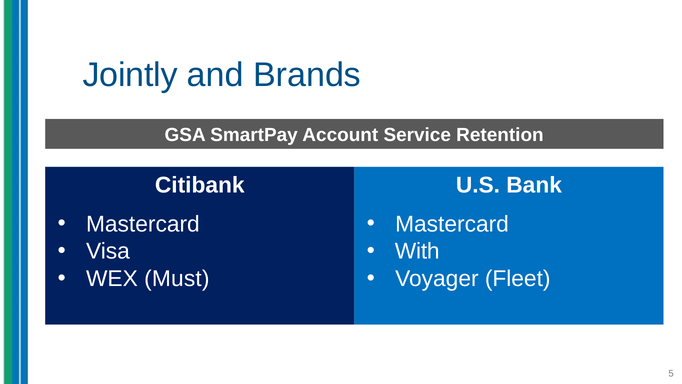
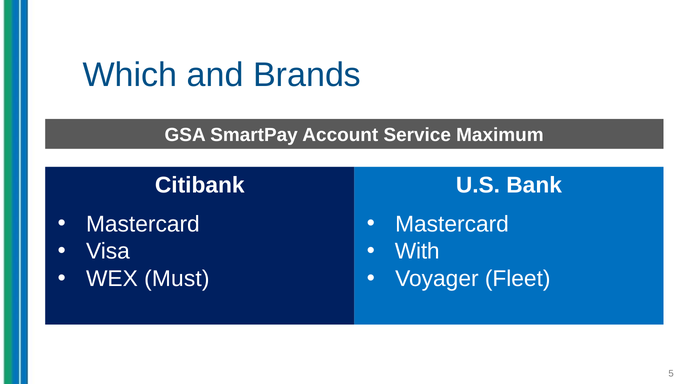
Jointly: Jointly -> Which (130, 75)
Retention: Retention -> Maximum (500, 135)
